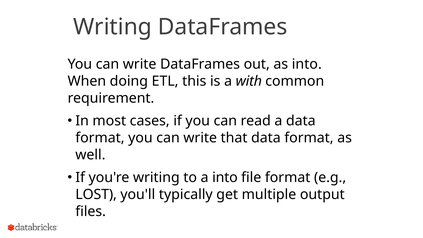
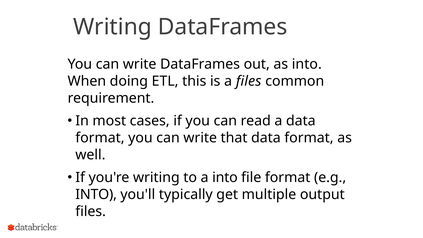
a with: with -> files (249, 81)
LOST: LOST -> INTO (96, 195)
